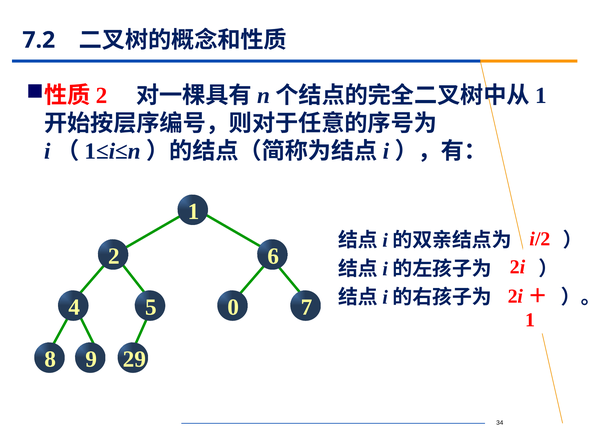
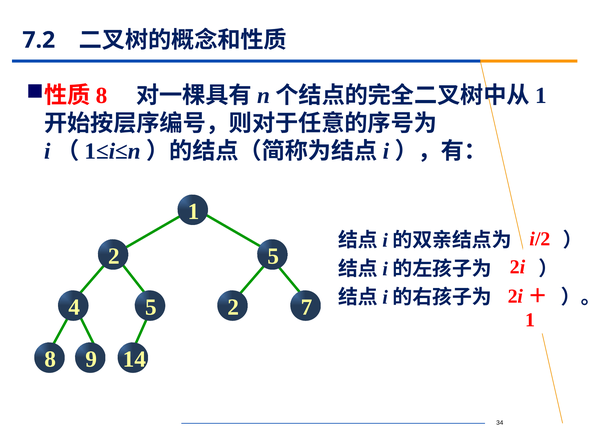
2: 2 -> 8 (102, 96)
2 6: 6 -> 5 (273, 256)
5 0: 0 -> 2 (233, 307)
29: 29 -> 14 (134, 359)
